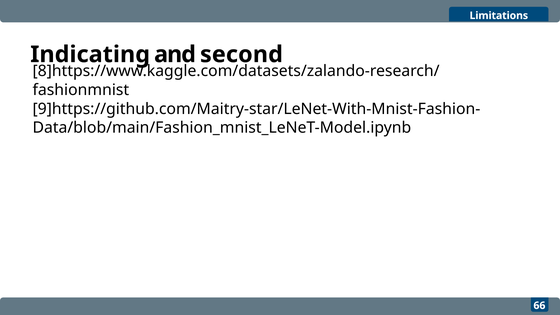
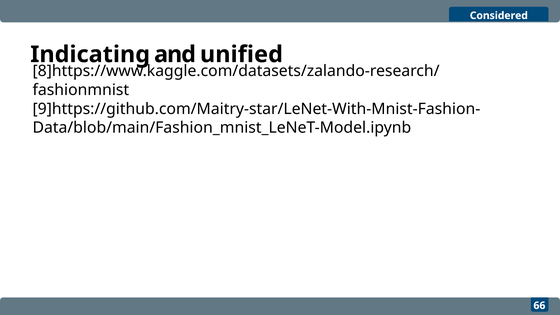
Limitations: Limitations -> Considered (499, 16)
second: second -> unified (241, 54)
